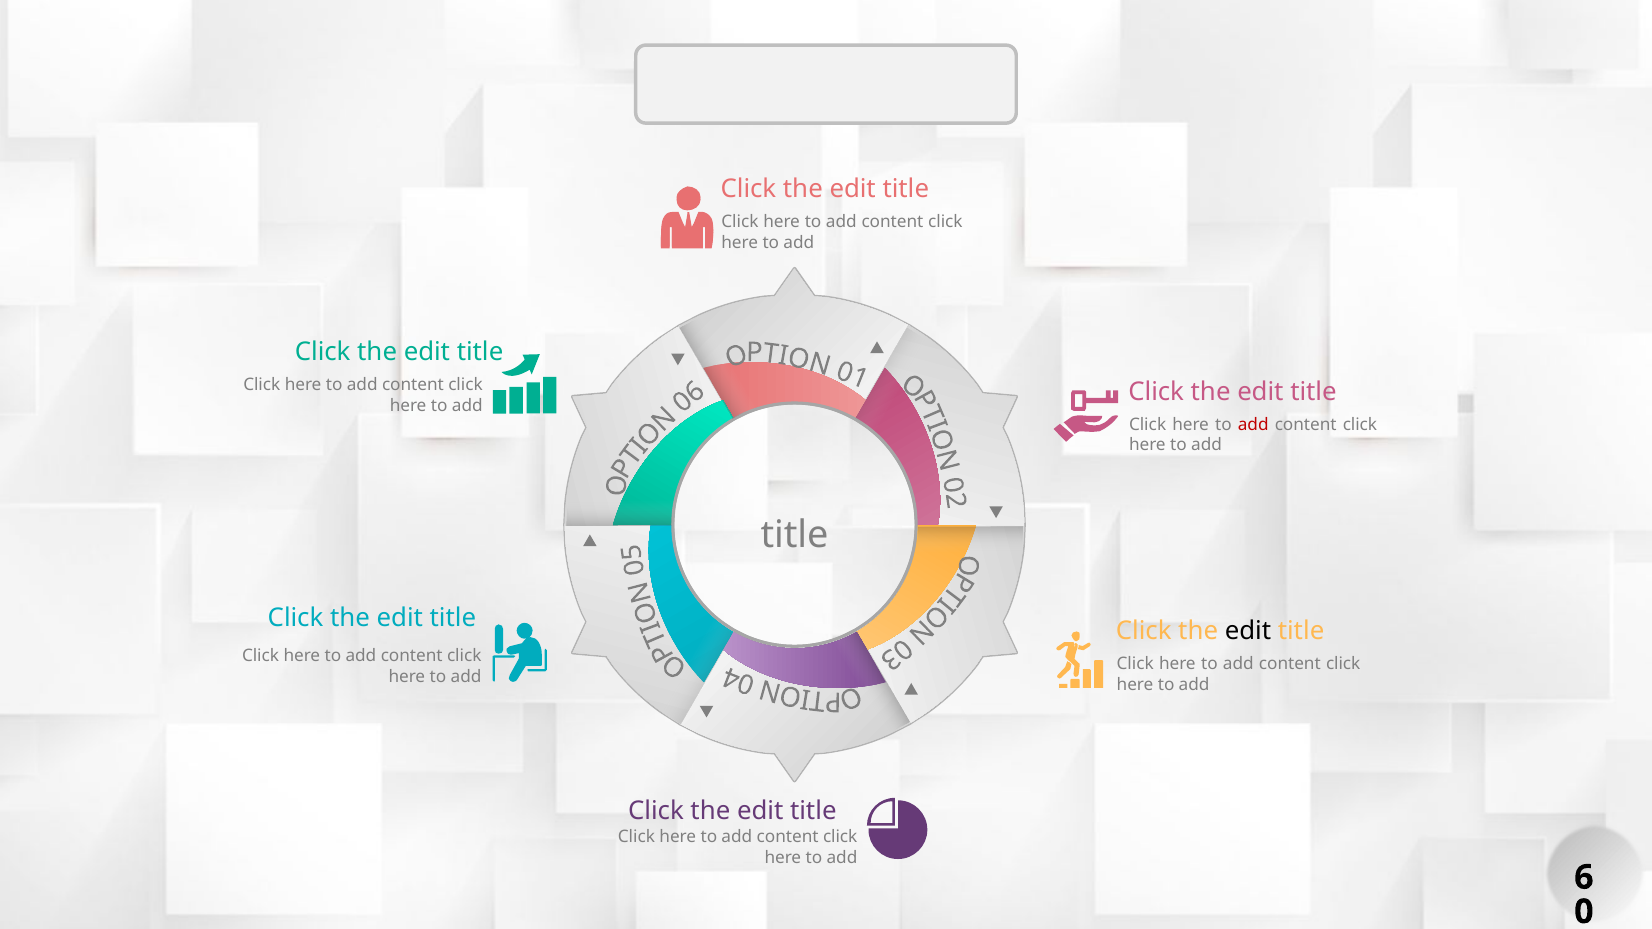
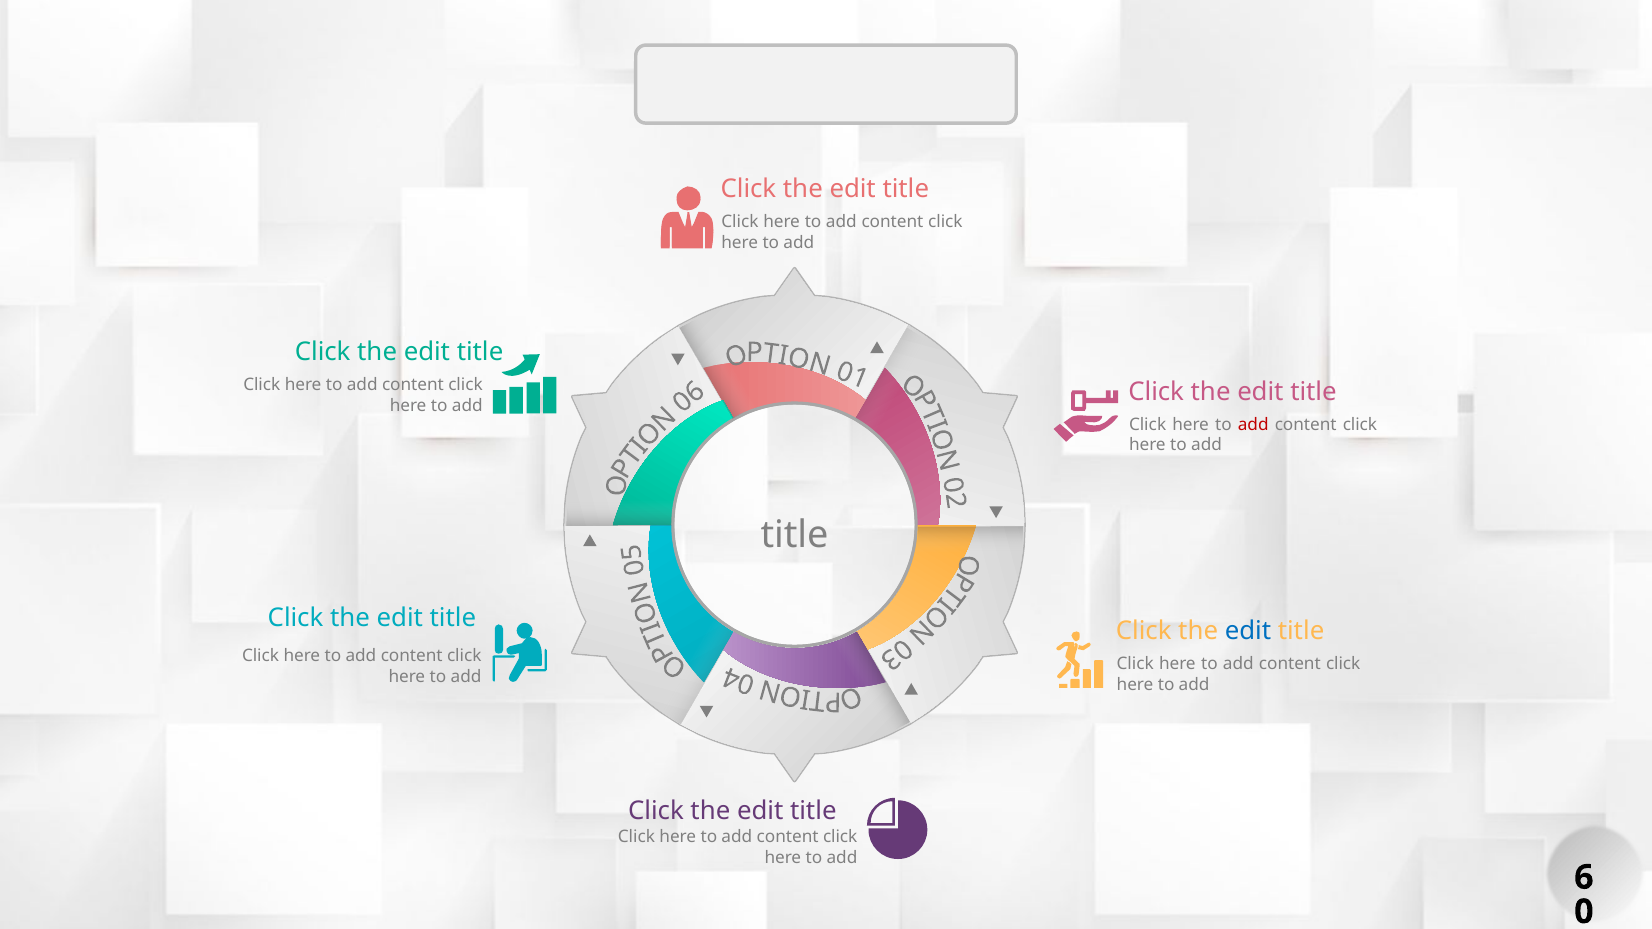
edit colour: black -> blue (1248, 631)
